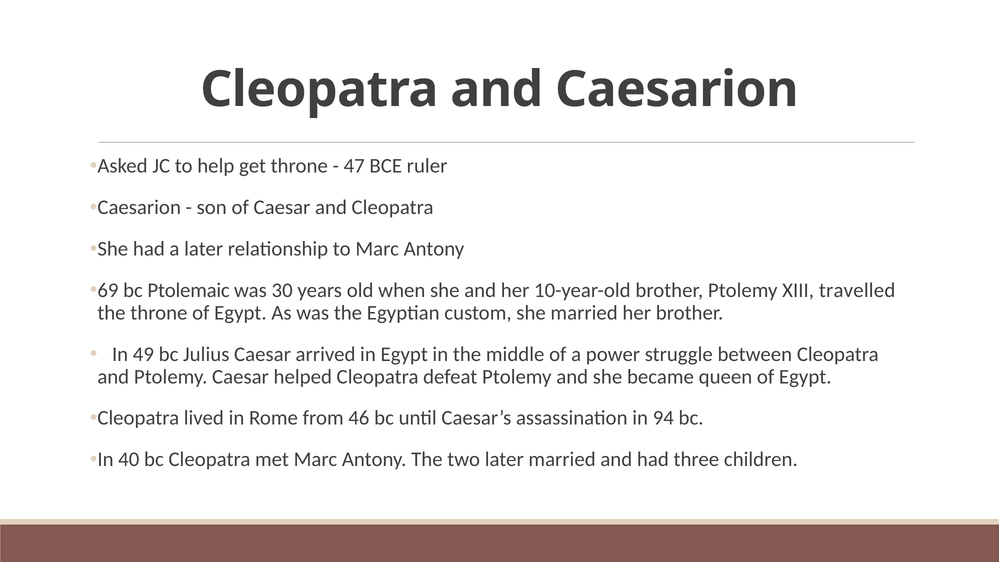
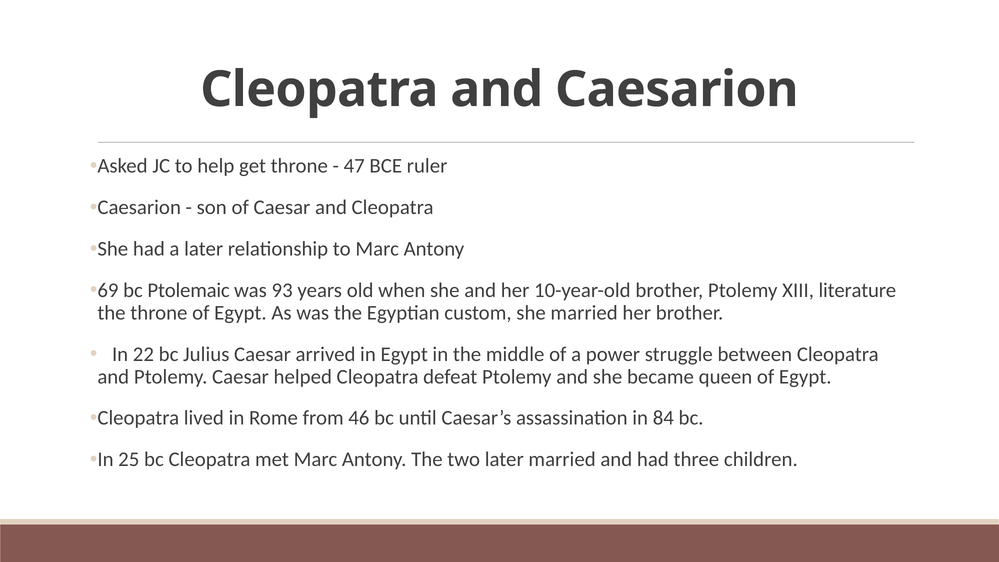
30: 30 -> 93 (282, 290)
travelled: travelled -> literature (857, 290)
49: 49 -> 22 (143, 354)
94: 94 -> 84 (663, 418)
40: 40 -> 25 (129, 459)
